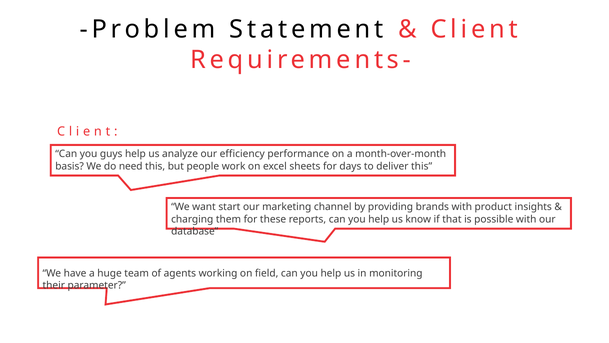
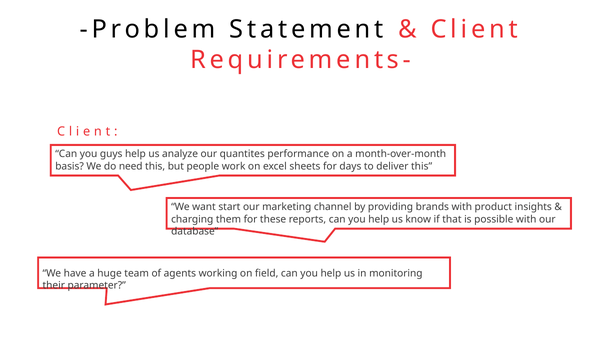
efficiency: efficiency -> quantites (242, 154)
